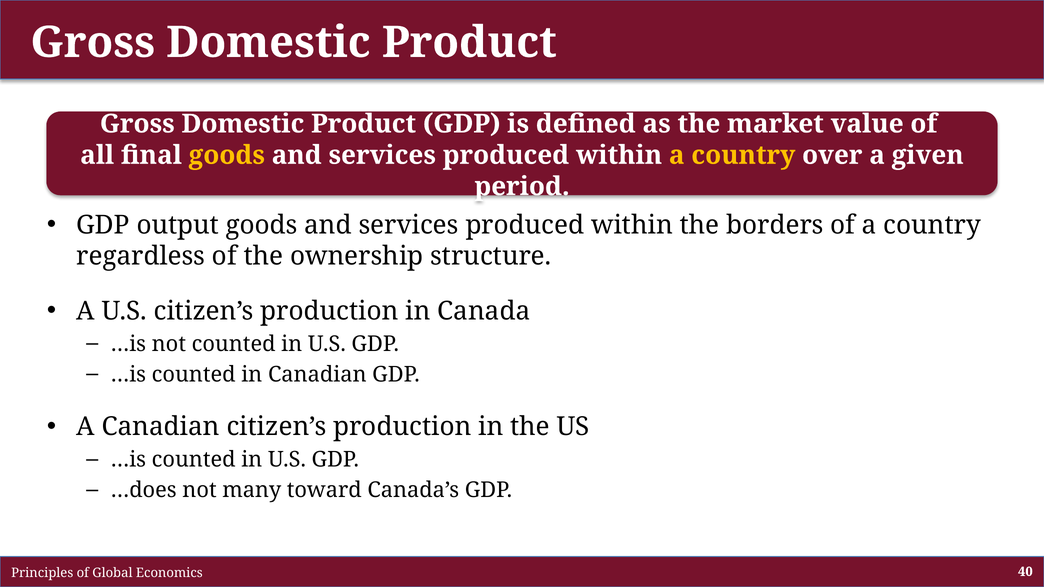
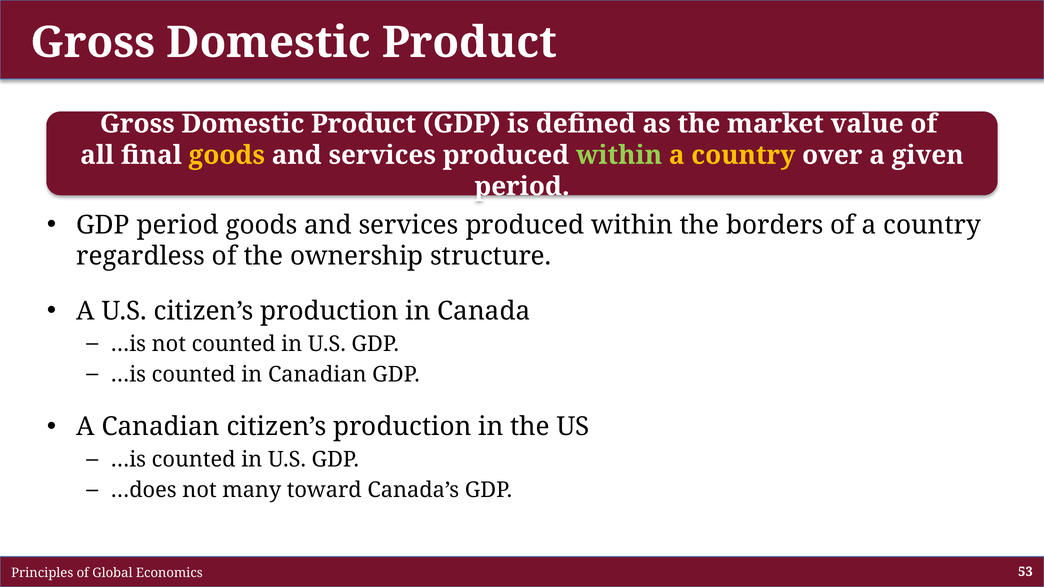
within colour: white -> light green (619, 155)
GDP output: output -> period (178, 225)
40: 40 -> 53 (1025, 572)
